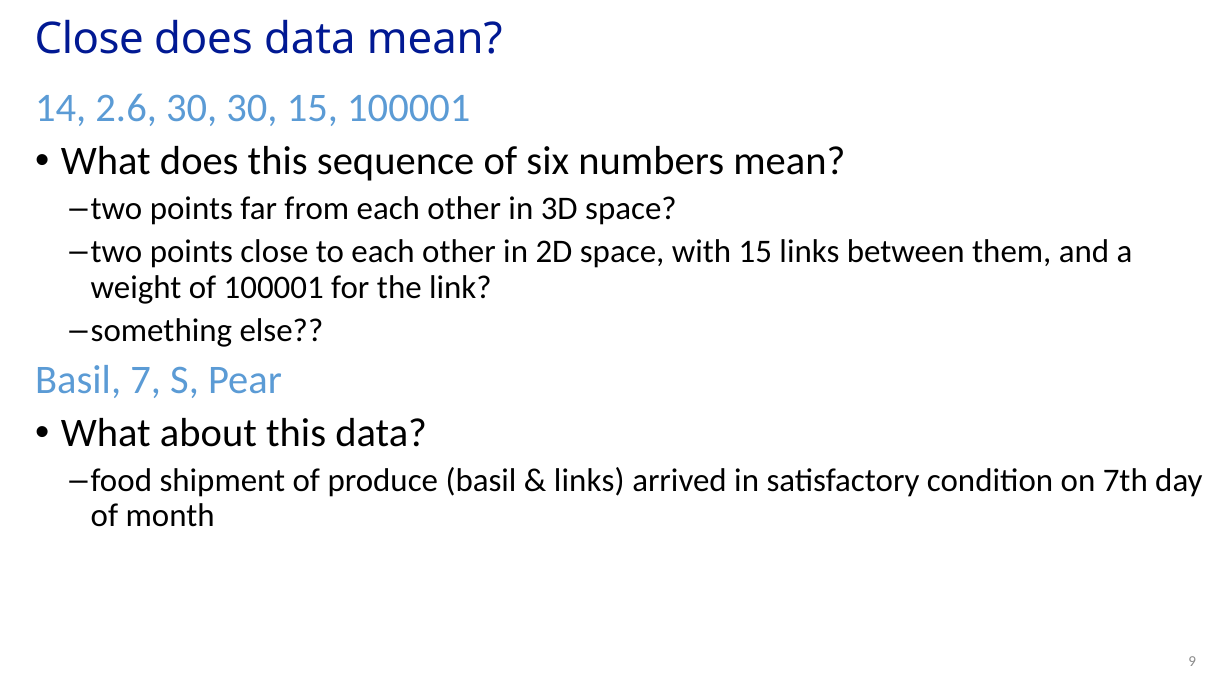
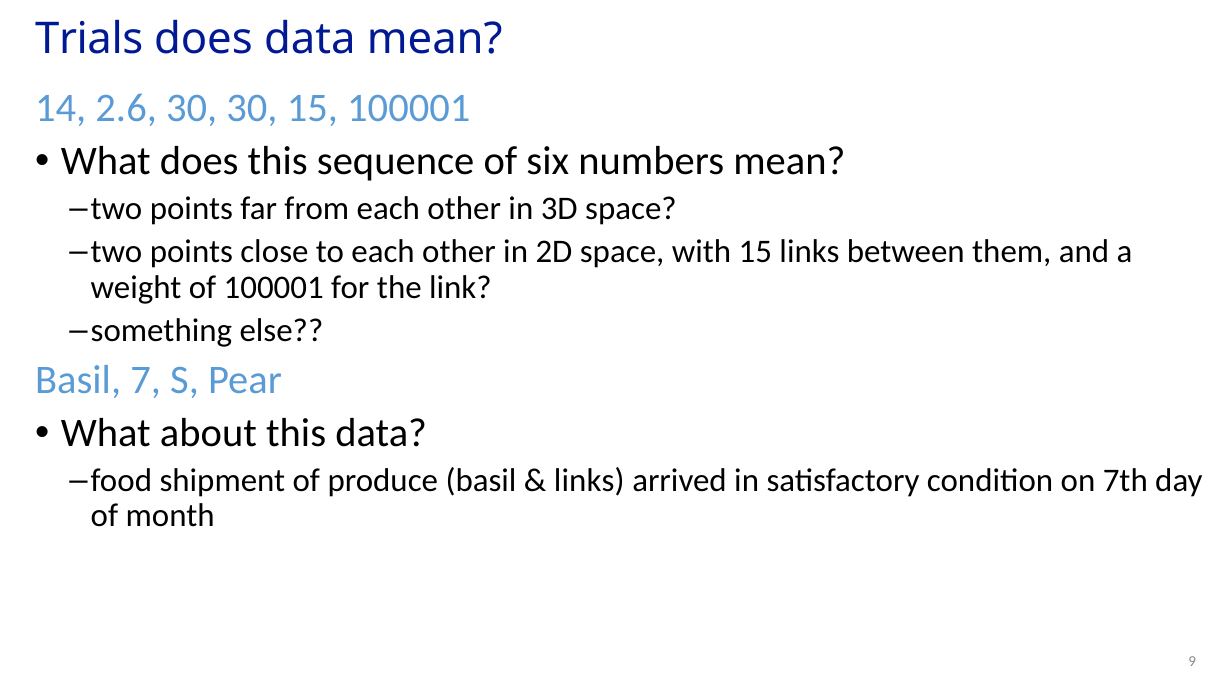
Close: Close -> Trials (89, 39)
